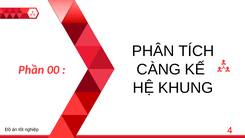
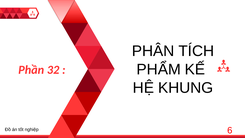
CÀNG: CÀNG -> PHẨM (159, 69)
00: 00 -> 32 (53, 70)
4: 4 -> 6 (230, 130)
